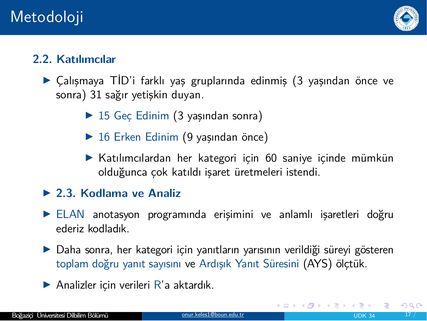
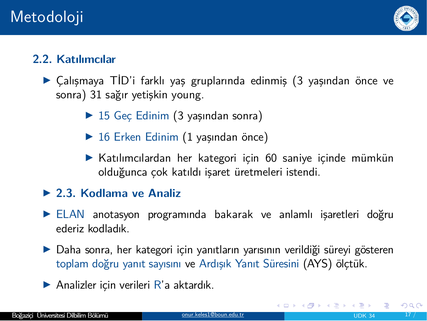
duyan: duyan -> young (188, 94)
9: 9 -> 1 (188, 137)
erişimini: erişimini -> bakarak (234, 214)
